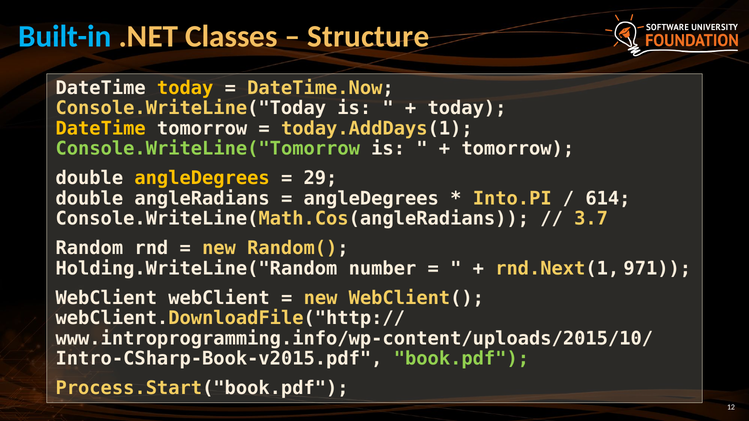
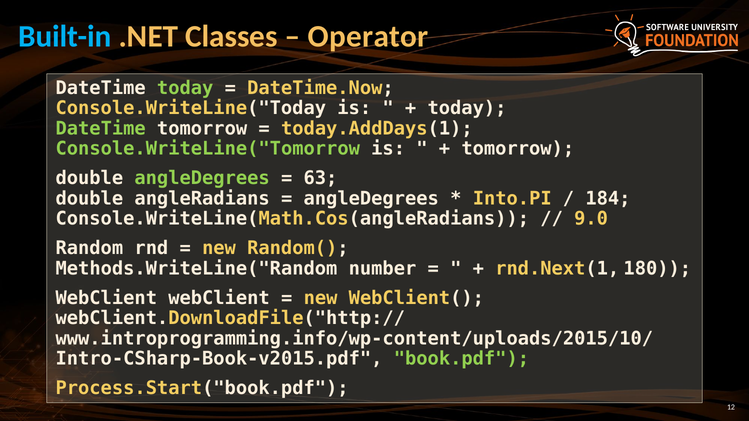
Structure: Structure -> Operator (368, 36)
today colour: yellow -> light green (185, 88)
DateTime colour: yellow -> light green (101, 129)
angleDegrees colour: yellow -> light green (202, 178)
29: 29 -> 63 (321, 178)
614: 614 -> 184 (608, 199)
3.7: 3.7 -> 9.0 (591, 219)
Holding.WriteLine("Random: Holding.WriteLine("Random -> Methods.WriteLine("Random (196, 269)
971: 971 -> 180 (657, 269)
